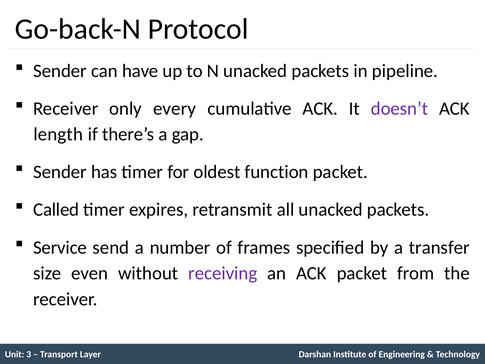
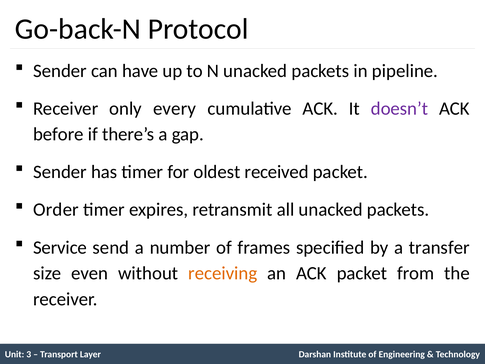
length: length -> before (58, 134)
function: function -> received (277, 172)
Called: Called -> Order (56, 210)
receiving colour: purple -> orange (223, 273)
